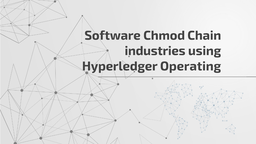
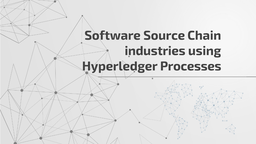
Chmod: Chmod -> Source (164, 35)
Operating: Operating -> Processes (191, 66)
